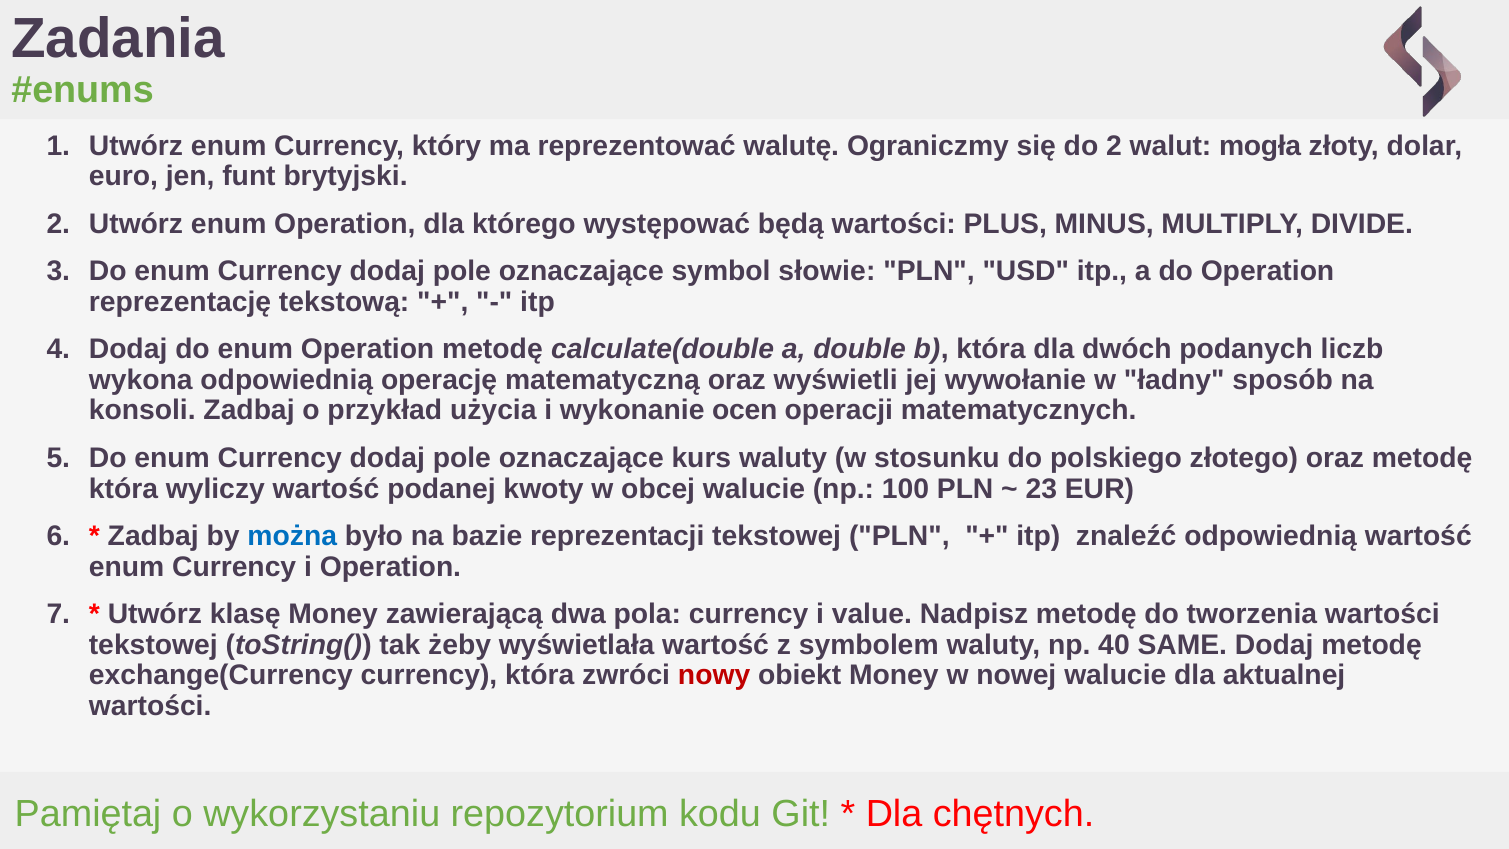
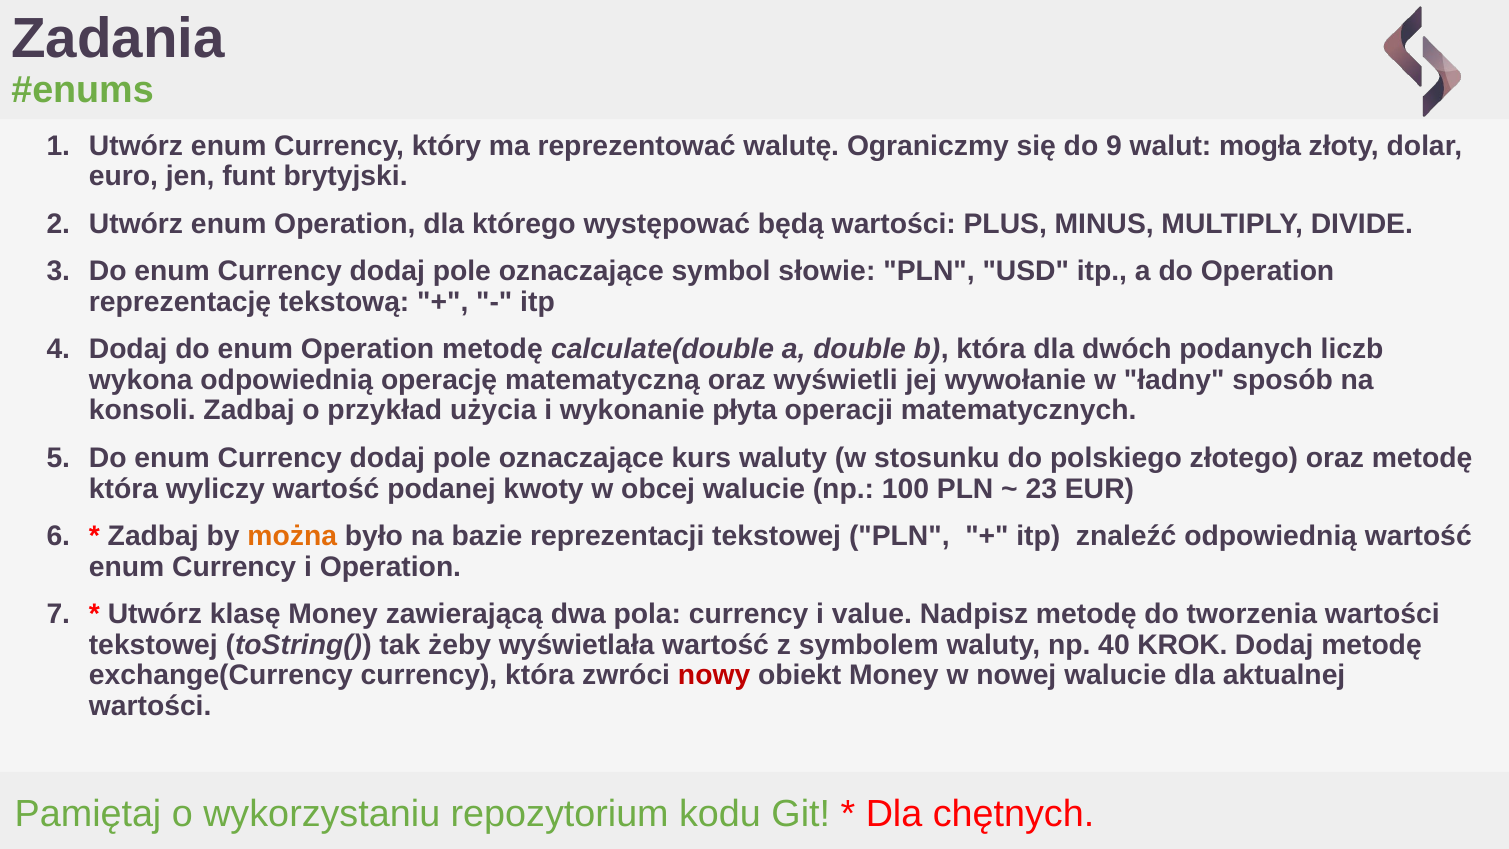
do 2: 2 -> 9 (1114, 146)
ocen: ocen -> płyta (745, 411)
można colour: blue -> orange (292, 536)
SAME: SAME -> KROK (1182, 645)
